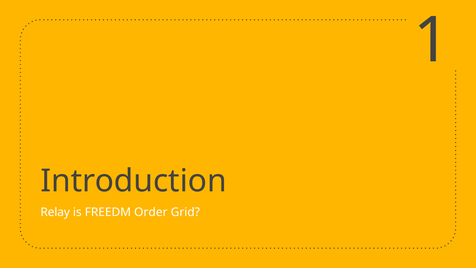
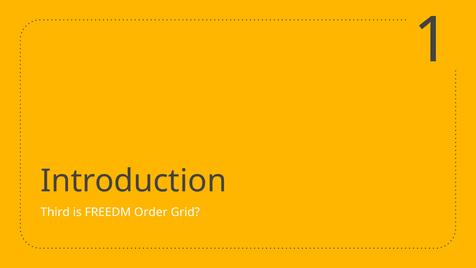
Relay: Relay -> Third (55, 212)
